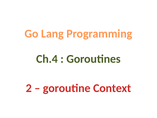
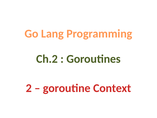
Ch.4: Ch.4 -> Ch.2 (47, 59)
